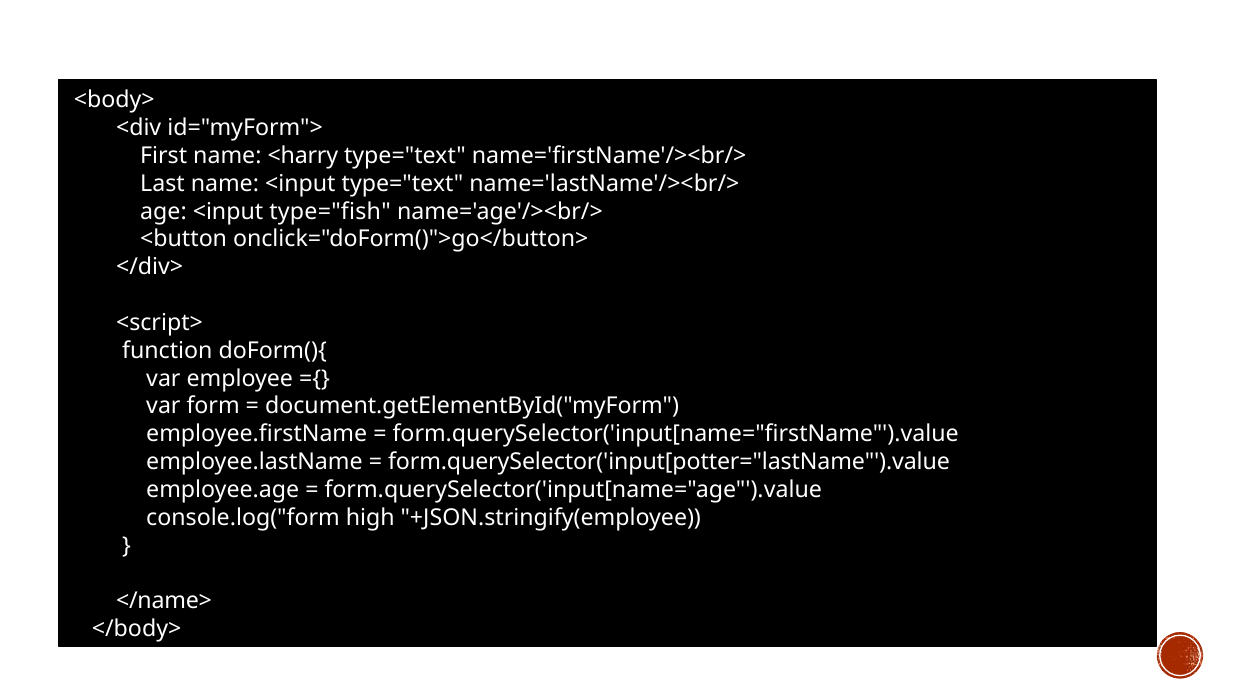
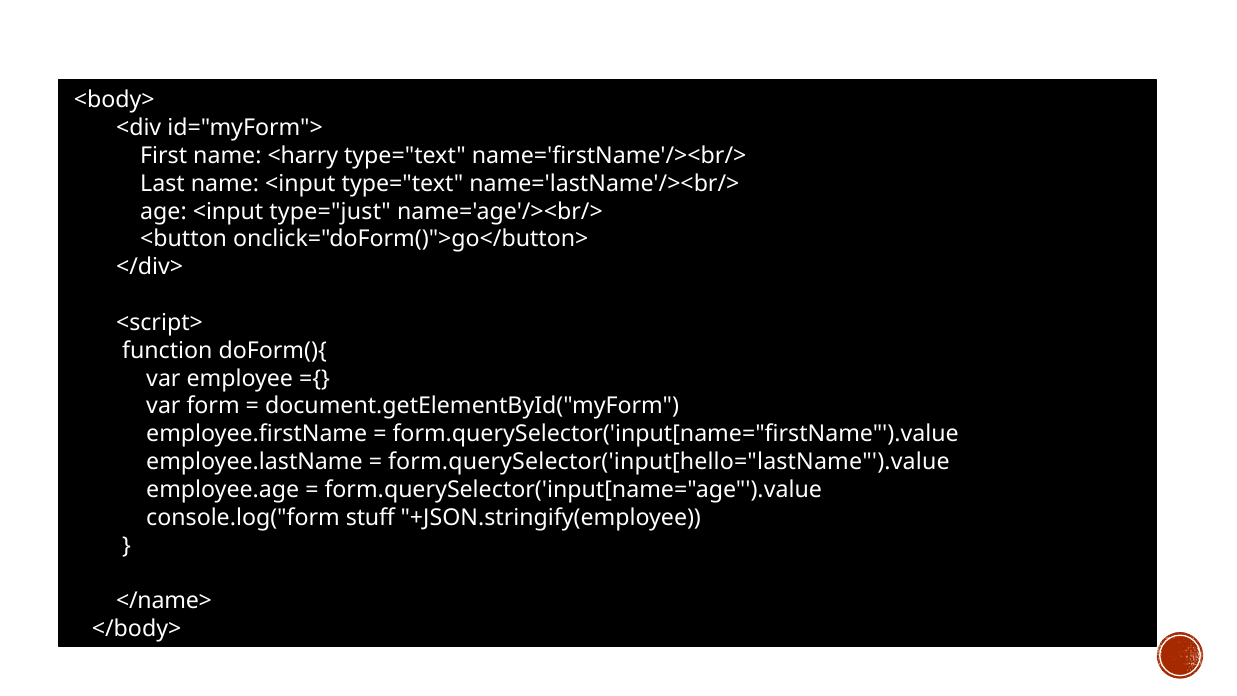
type="fish: type="fish -> type="just (330, 211)
form.querySelector('input[potter="lastName"').value: form.querySelector('input[potter="lastName"').value -> form.querySelector('input[hello="lastName"').value (669, 462)
high: high -> stuff (370, 518)
